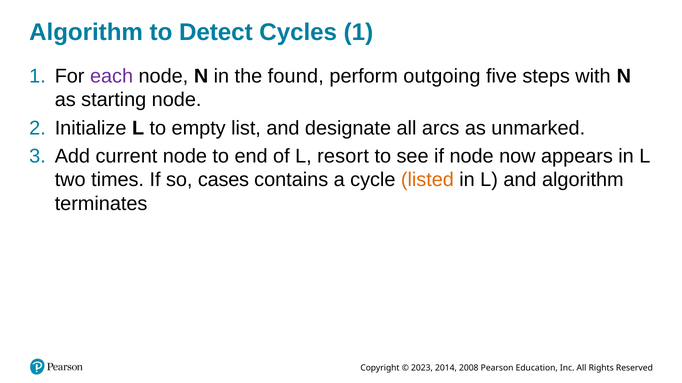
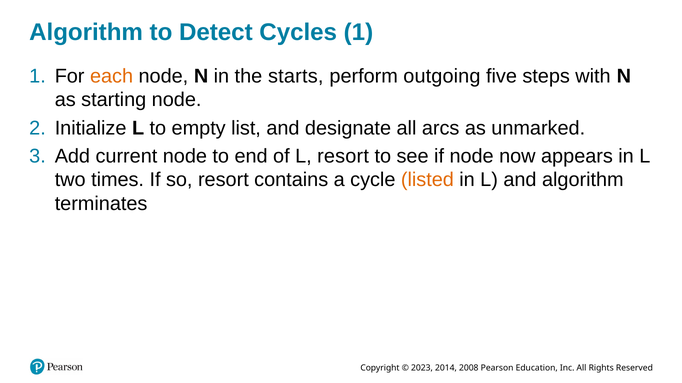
each colour: purple -> orange (112, 76)
found: found -> starts (296, 76)
so cases: cases -> resort (223, 180)
